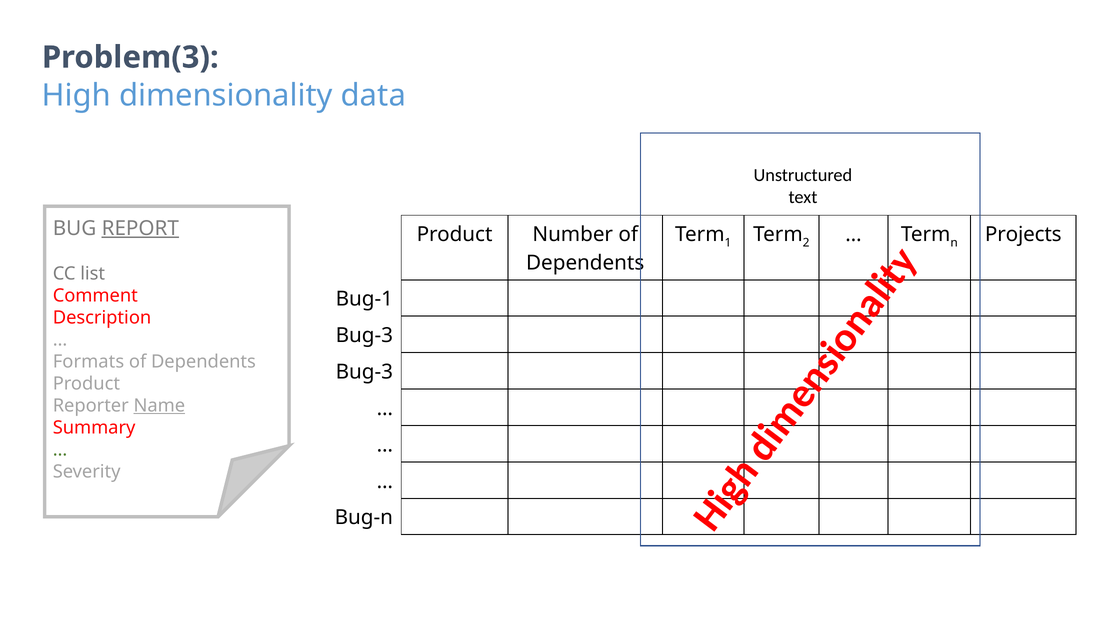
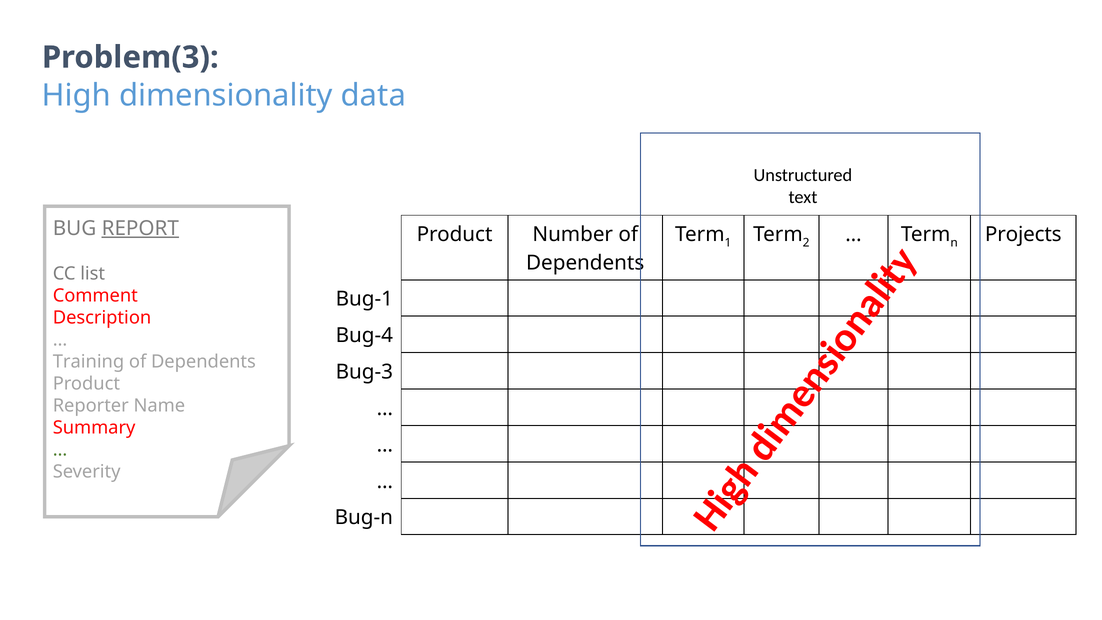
Bug-3: Bug-3 -> Bug-4 (364, 335)
Formats: Formats -> Training (89, 362)
Name underline: present -> none (159, 406)
